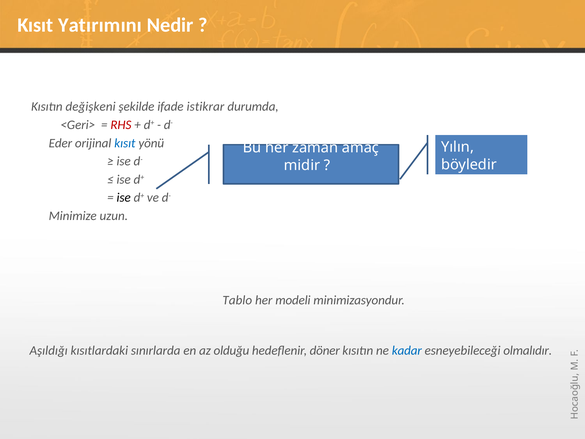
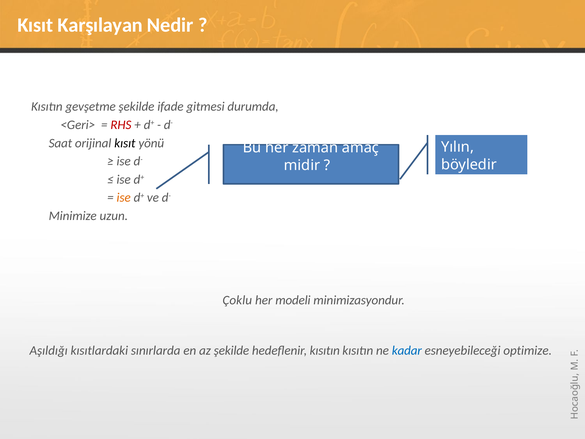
Yatırımını: Yatırımını -> Karşılayan (100, 25)
değişkeni: değişkeni -> gevşetme (91, 107)
istikrar: istikrar -> gitmesi (206, 107)
Eder: Eder -> Saat (60, 143)
kısıt colour: blue -> black (125, 143)
ise colour: black -> orange (124, 198)
Tablo: Tablo -> Çoklu (237, 300)
az olduğu: olduğu -> şekilde (231, 350)
hedeflenir döner: döner -> kısıtın (325, 350)
olmalıdır: olmalıdır -> optimize (528, 350)
